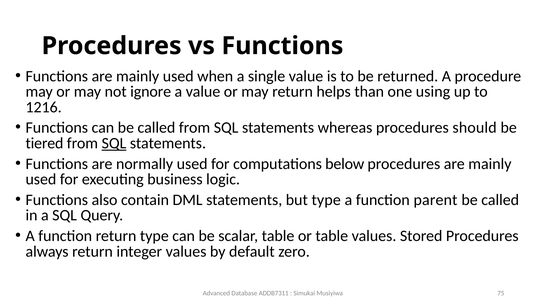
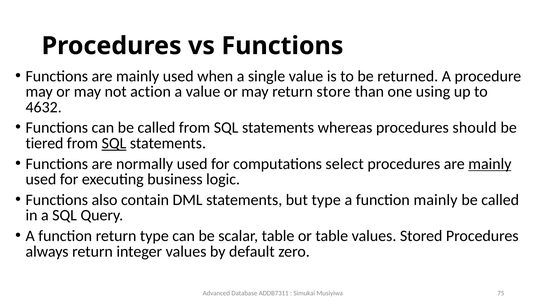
ignore: ignore -> action (151, 92)
helps: helps -> store (334, 92)
1216: 1216 -> 4632 (44, 107)
below: below -> select (345, 164)
mainly underline: none -> present (490, 164)
function parent: parent -> mainly (435, 200)
